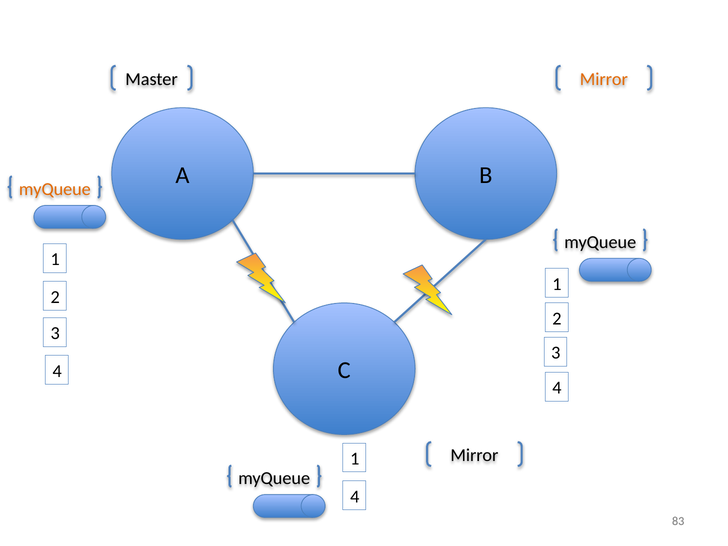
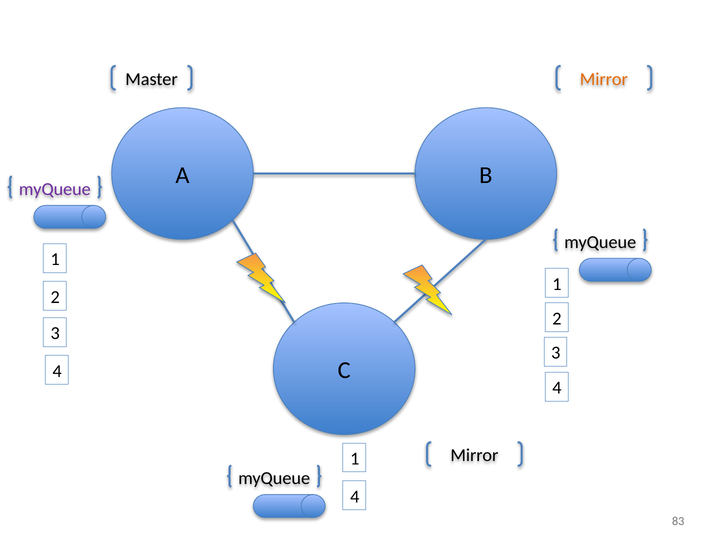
myQueue colour: orange -> purple (55, 189)
